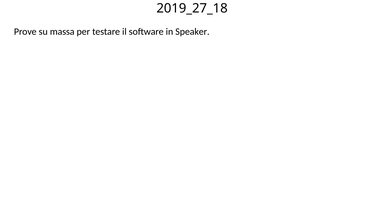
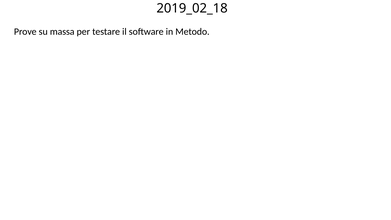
2019_27_18: 2019_27_18 -> 2019_02_18 (192, 8)
Speaker: Speaker -> Metodo (192, 32)
